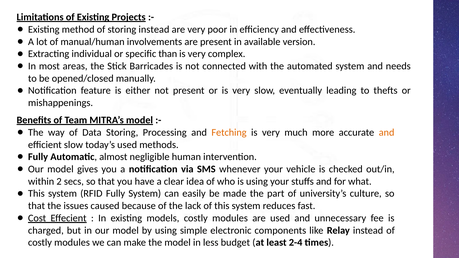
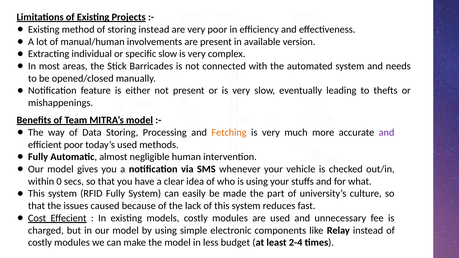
specific than: than -> slow (168, 54)
and colour: orange -> purple (387, 133)
efficient slow: slow -> poor (74, 145)
2: 2 -> 0 (59, 181)
